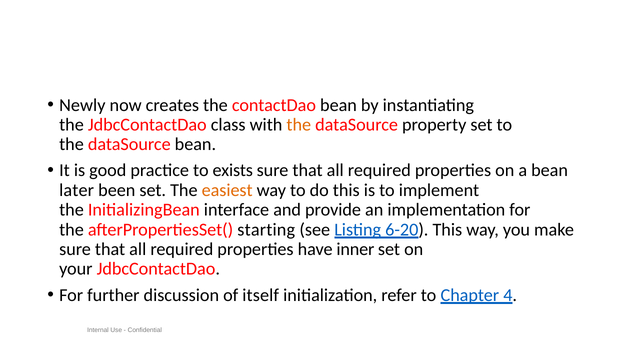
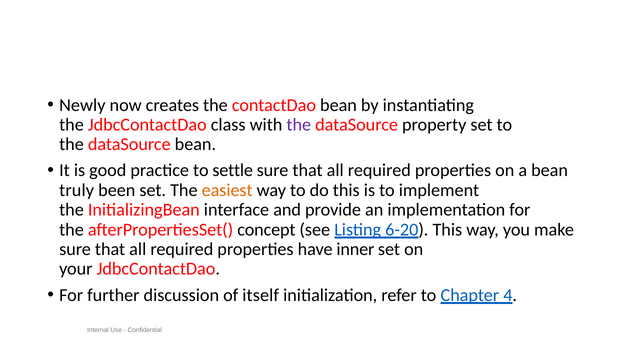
the colour: orange -> purple (299, 125)
exists: exists -> settle (233, 171)
later: later -> truly (77, 190)
starting: starting -> concept (266, 230)
